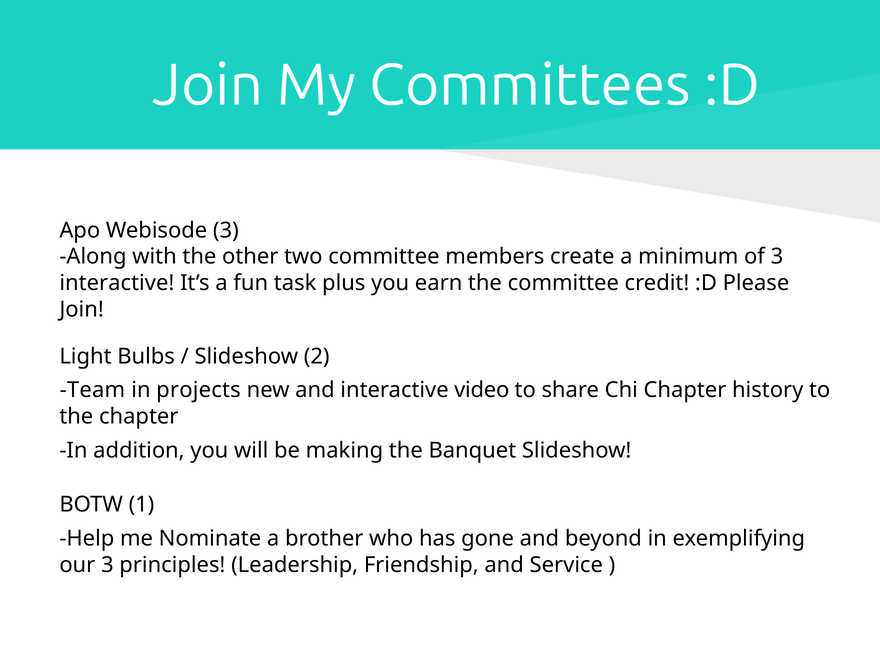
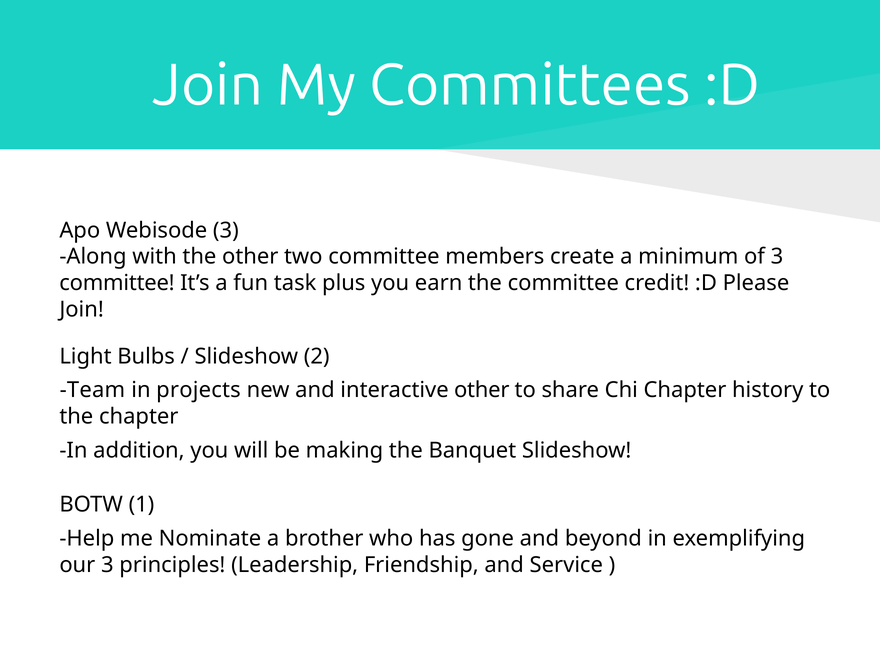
interactive: interactive -> committee (117, 283)
interactive video: video -> other (482, 390)
